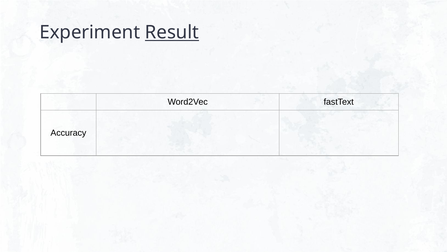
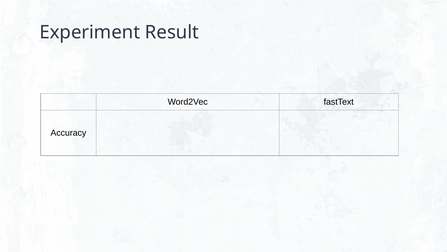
Result underline: present -> none (172, 32)
